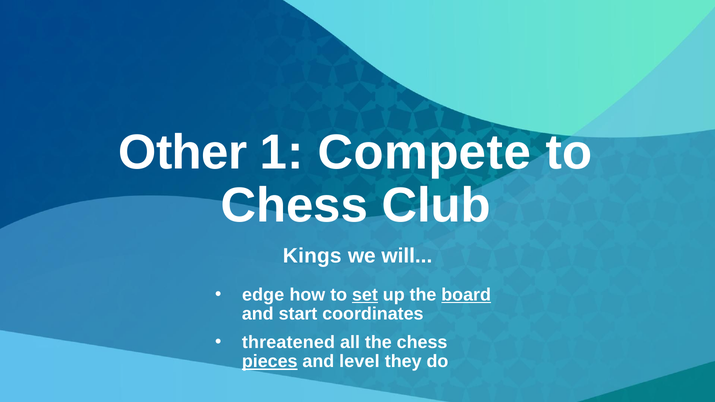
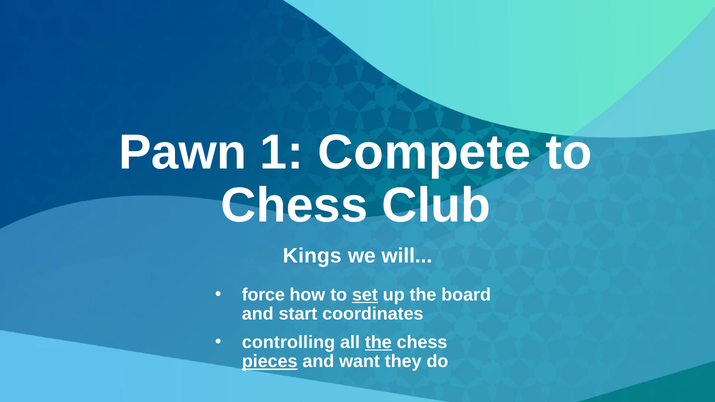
Other: Other -> Pawn (183, 153)
edge: edge -> force (263, 295)
board underline: present -> none (466, 295)
threatened: threatened -> controlling (289, 342)
the underline: none -> present (378, 342)
level: level -> want (360, 362)
